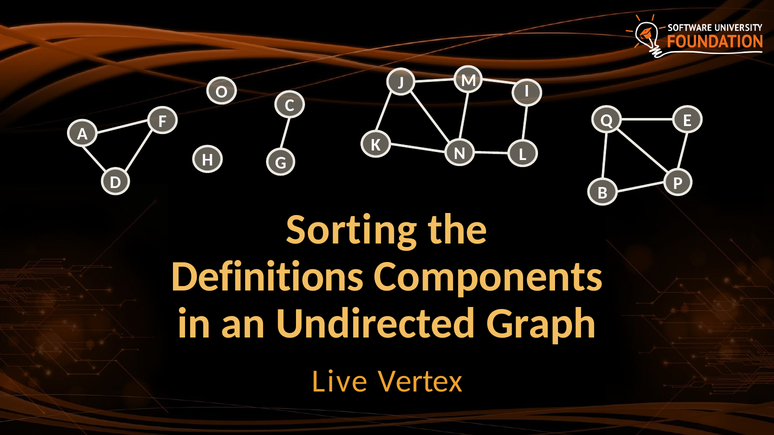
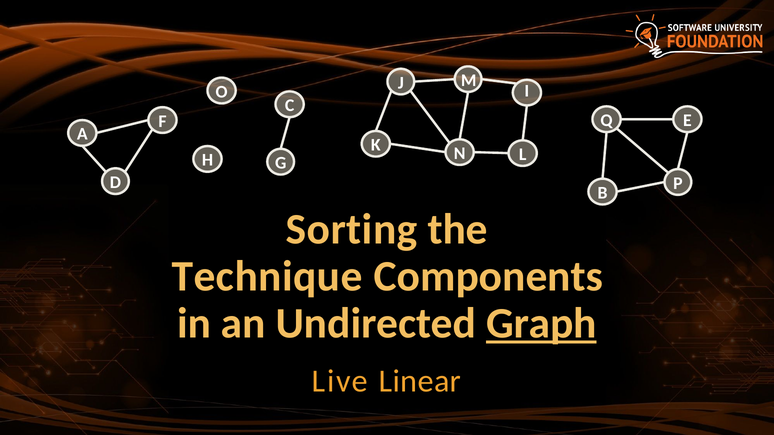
Definitions: Definitions -> Technique (267, 277)
Graph underline: none -> present (541, 324)
Vertex: Vertex -> Linear (420, 382)
